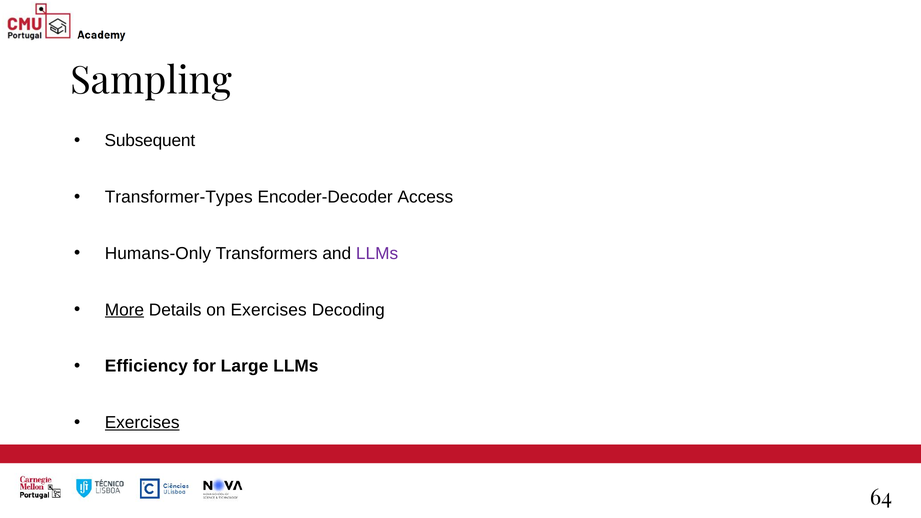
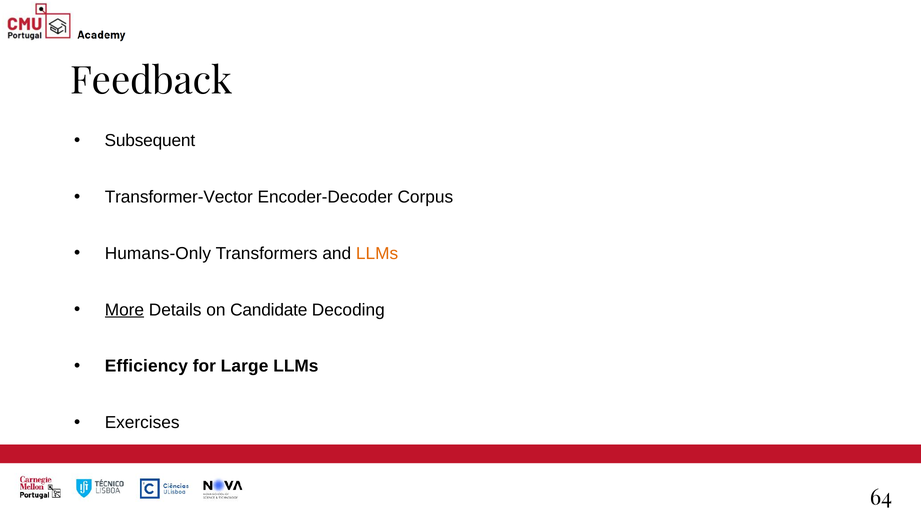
Sampling: Sampling -> Feedback (151, 81)
Transformer-Types: Transformer-Types -> Transformer-Vector (179, 197)
Access: Access -> Corpus (425, 197)
LLMs colour: purple -> orange (377, 253)
on Exercises: Exercises -> Candidate (269, 310)
Exercises underline: present -> none (142, 423)
